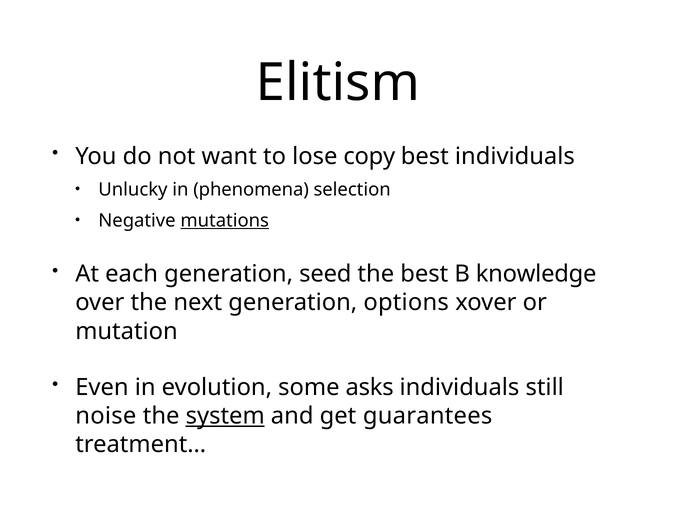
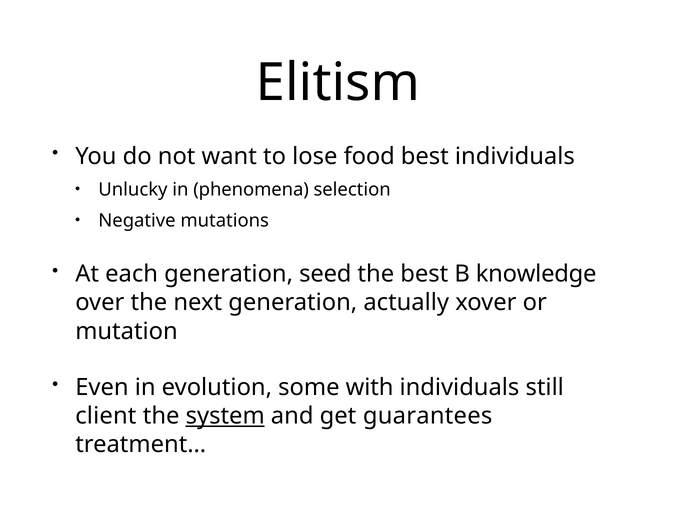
copy: copy -> food (369, 156)
mutations underline: present -> none (225, 221)
options: options -> actually (406, 303)
asks: asks -> with (370, 387)
noise: noise -> client (106, 416)
